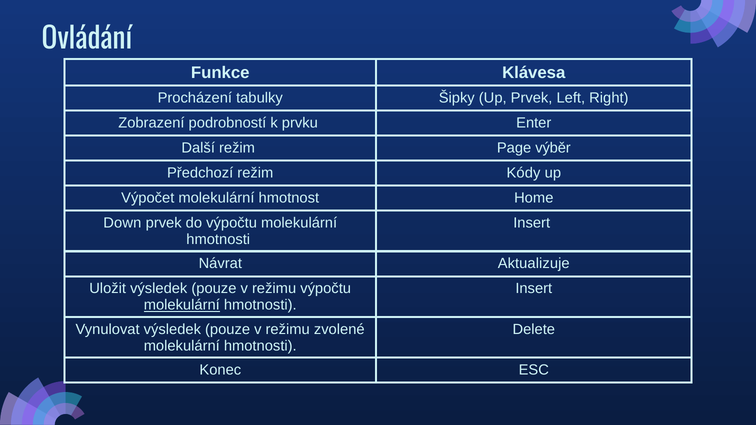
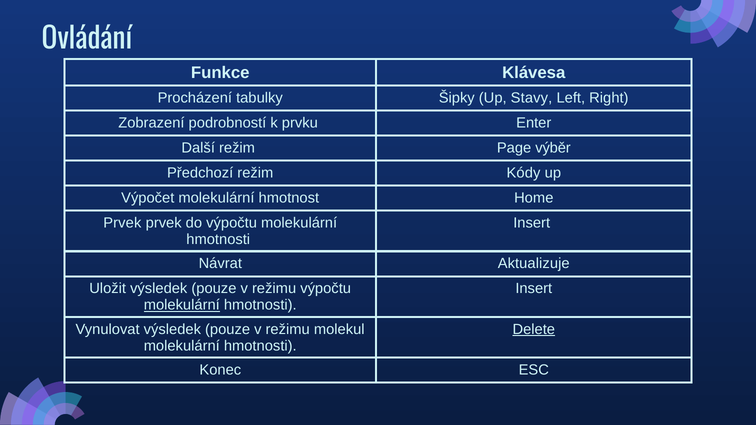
Up Prvek: Prvek -> Stavy (532, 98)
Down: Down -> Prvek (122, 223)
zvolené: zvolené -> molekul (339, 329)
Delete underline: none -> present (534, 329)
